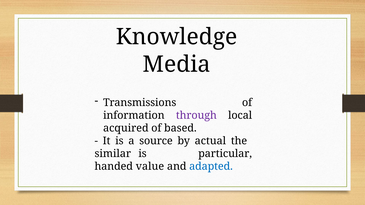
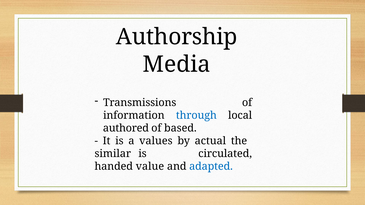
Knowledge: Knowledge -> Authorship (177, 37)
through colour: purple -> blue (196, 115)
acquired: acquired -> authored (126, 128)
source: source -> values (156, 141)
particular: particular -> circulated (225, 154)
